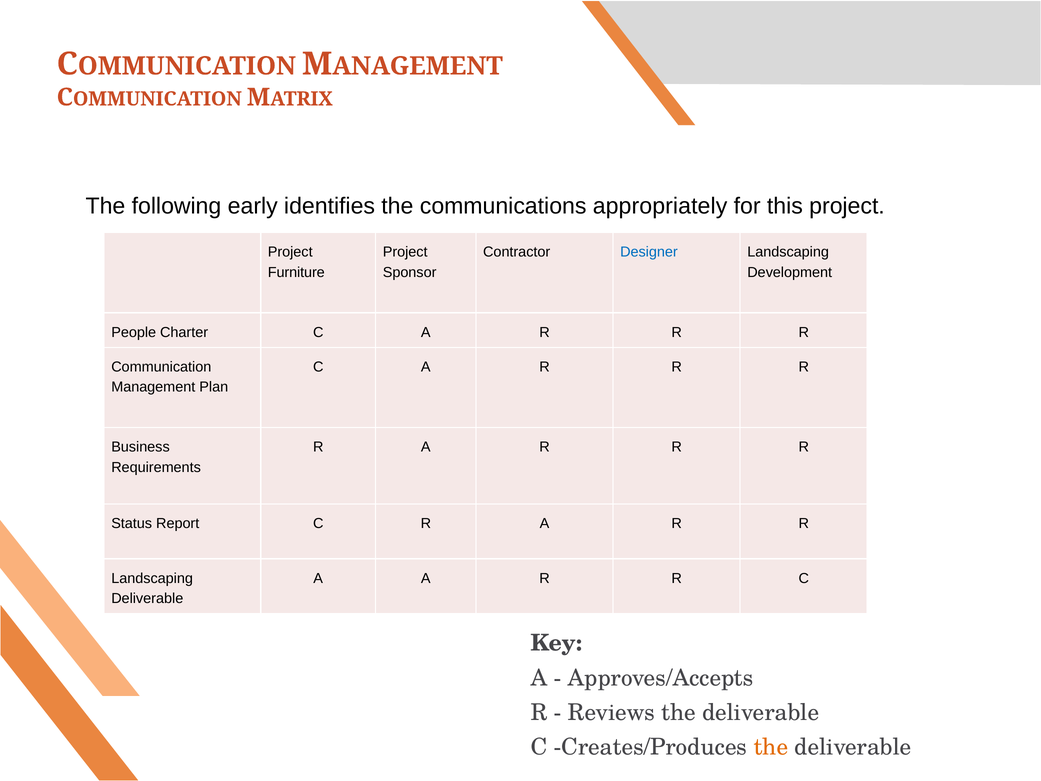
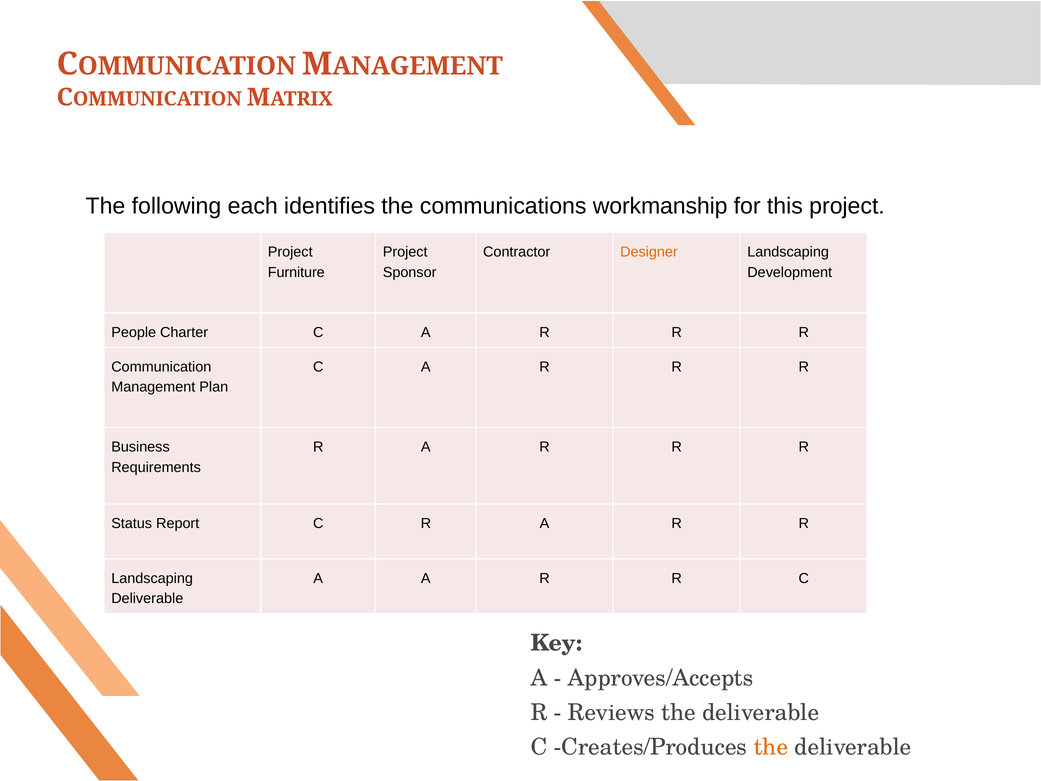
early: early -> each (253, 206)
appropriately: appropriately -> workmanship (660, 206)
Designer colour: blue -> orange (649, 252)
